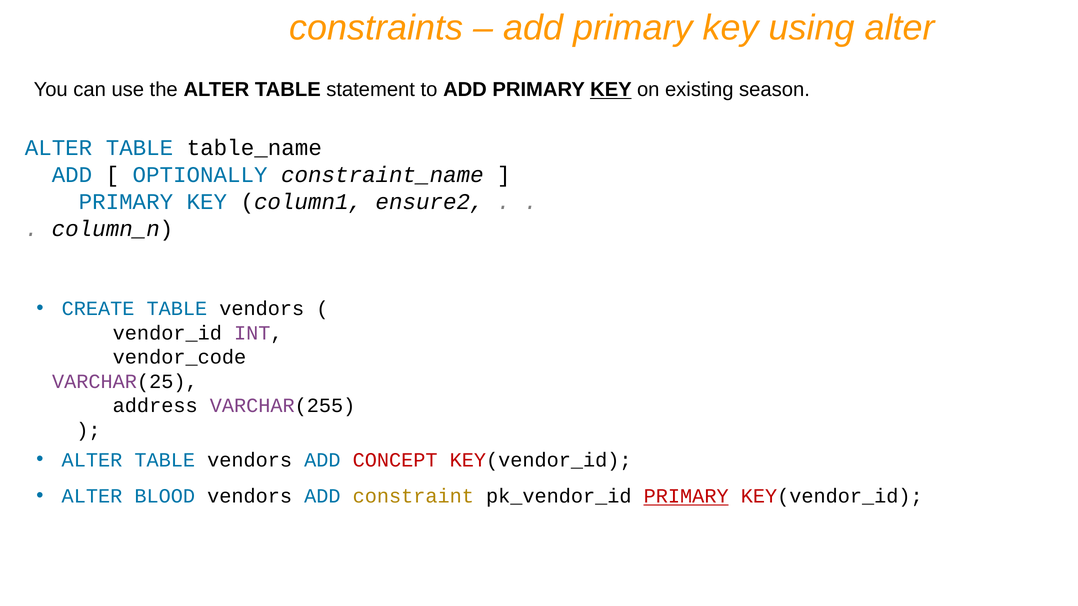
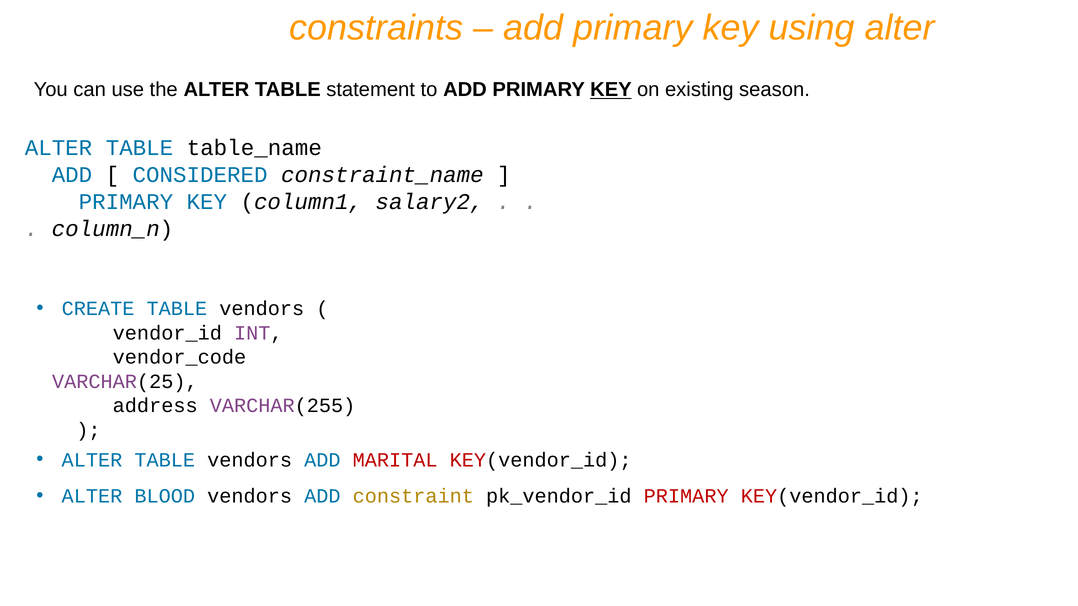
OPTIONALLY: OPTIONALLY -> CONSIDERED (200, 175)
ensure2: ensure2 -> salary2 (430, 202)
CONCEPT: CONCEPT -> MARITAL (395, 460)
PRIMARY underline: present -> none (686, 497)
